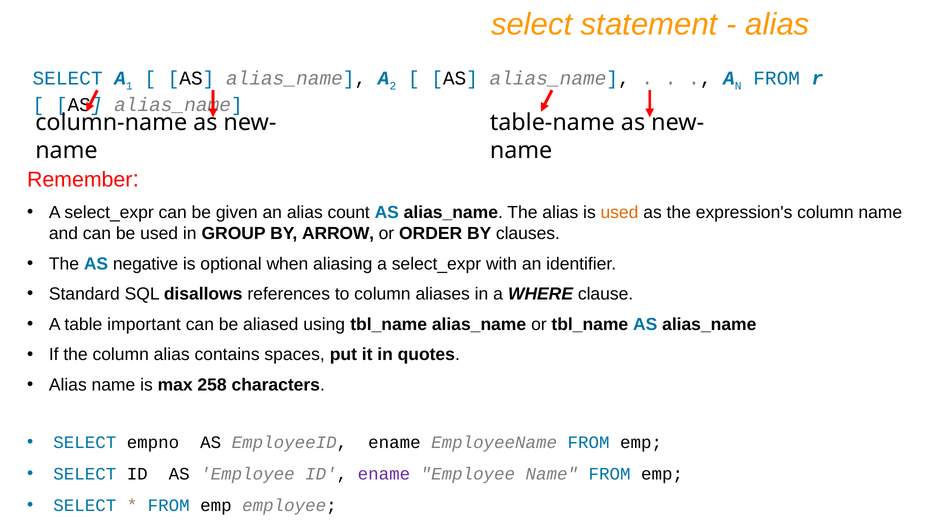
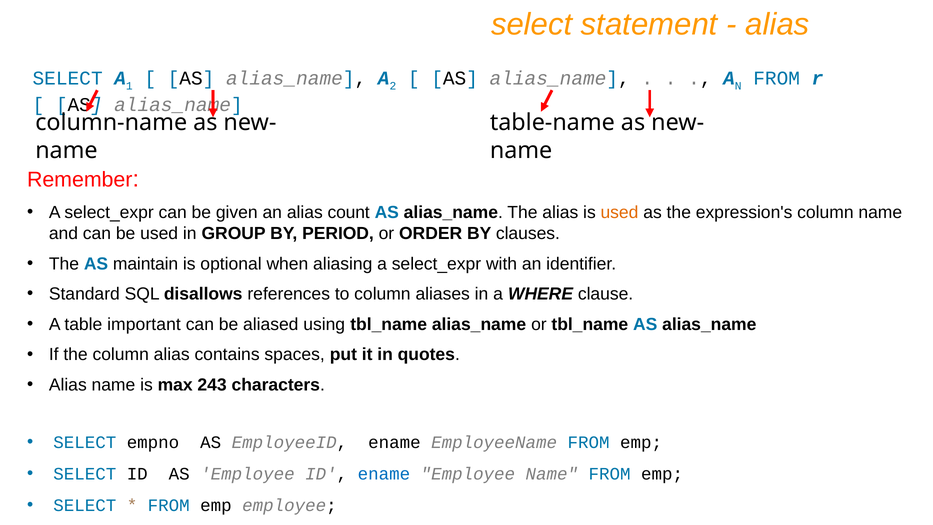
ARROW: ARROW -> PERIOD (338, 233)
negative: negative -> maintain (146, 264)
258: 258 -> 243 (212, 385)
ename colour: purple -> blue (384, 474)
